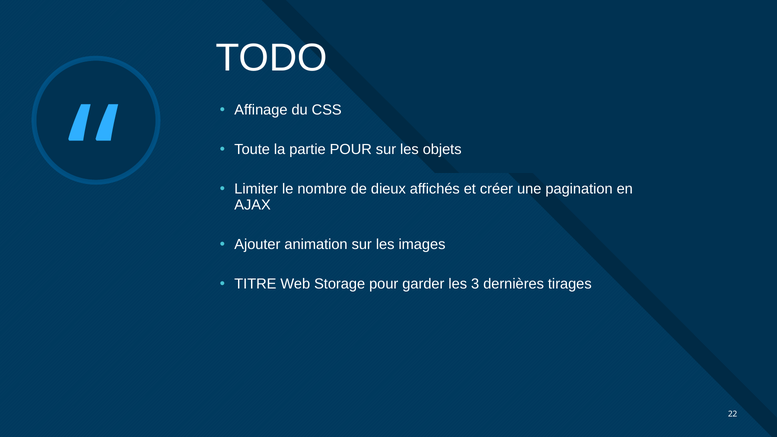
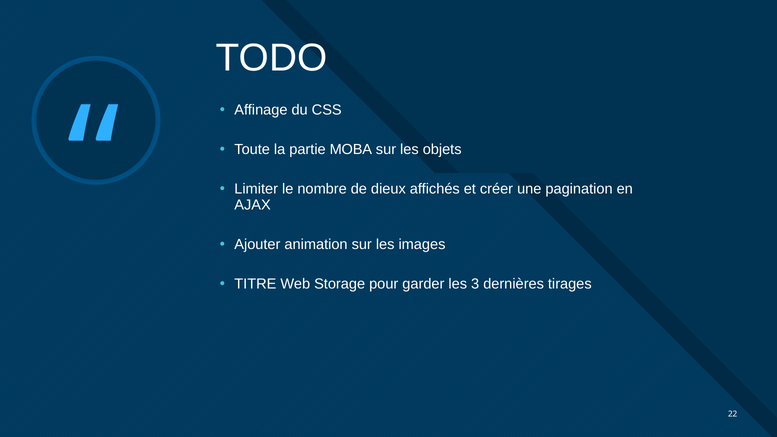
partie POUR: POUR -> MOBA (351, 150)
